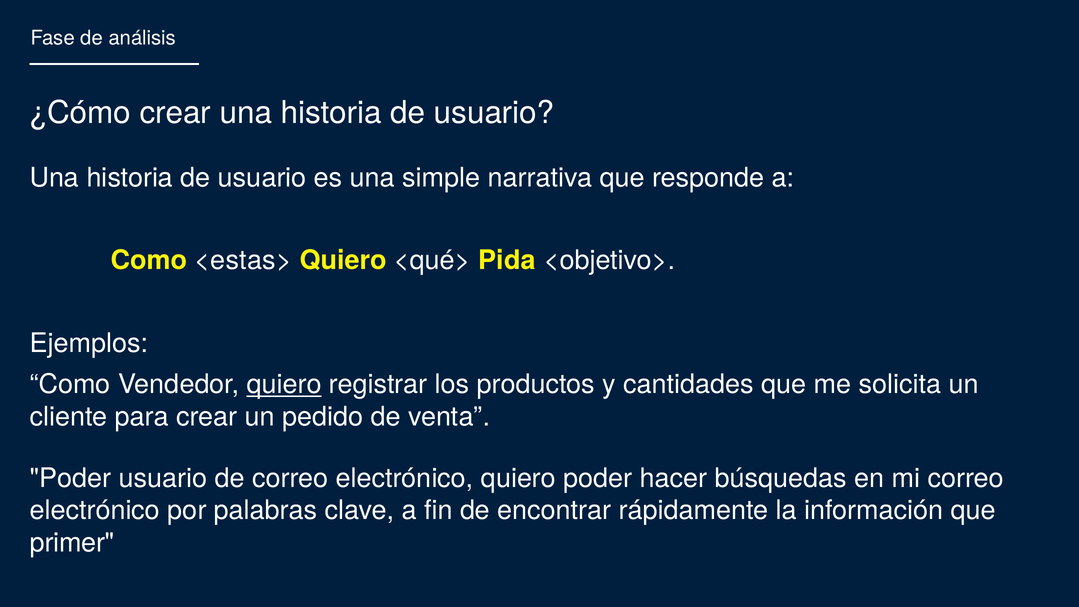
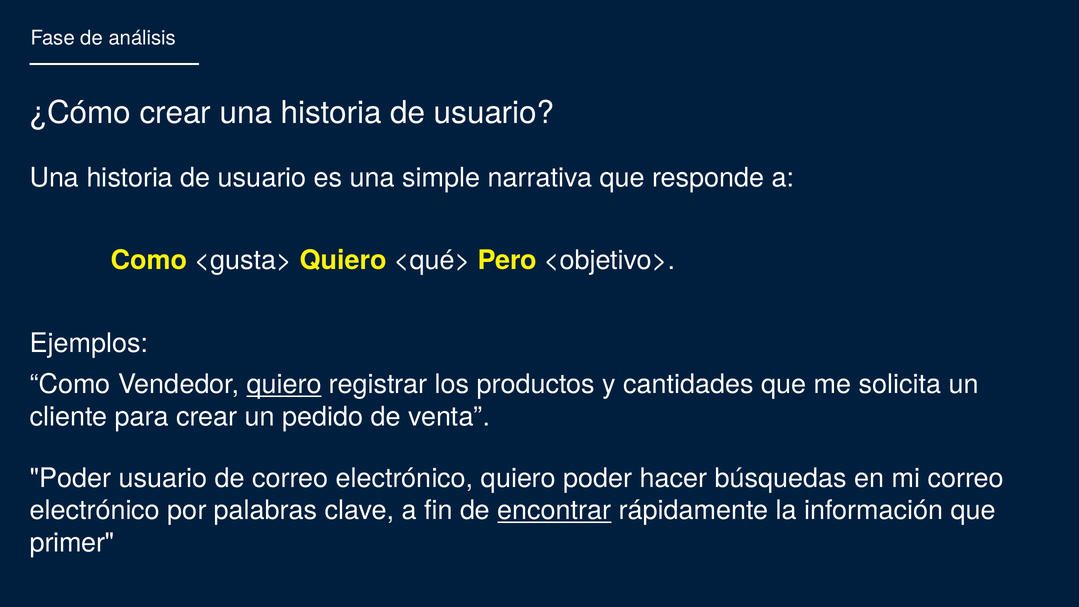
<estas>: <estas> -> <gusta> (243, 260)
Pida: Pida -> Pero (507, 260)
encontrar underline: none -> present (554, 510)
